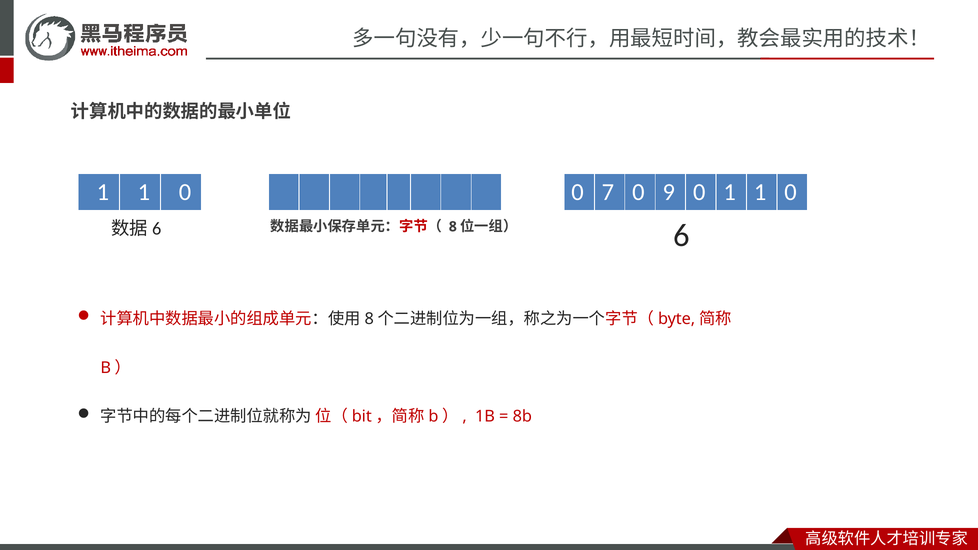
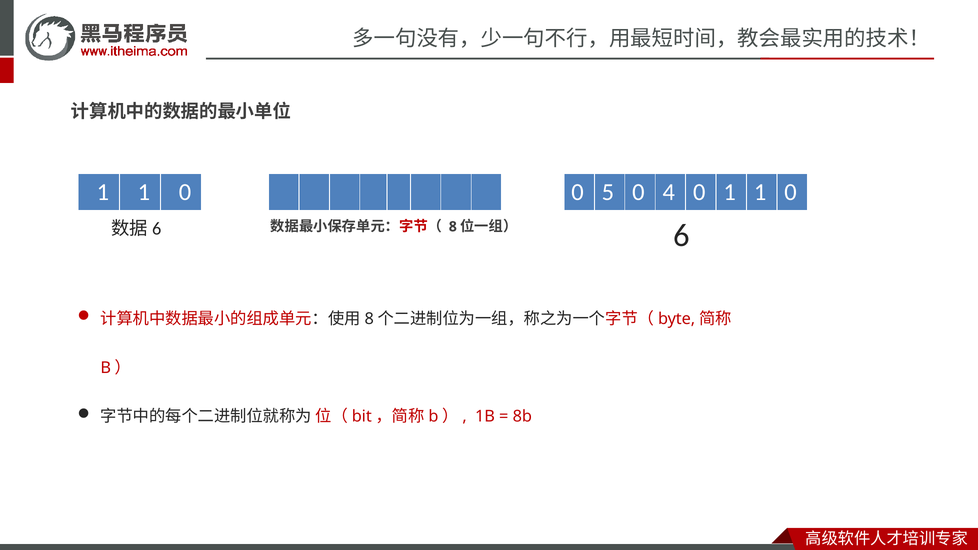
7: 7 -> 5 (608, 192)
9: 9 -> 4 (669, 192)
